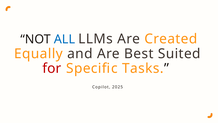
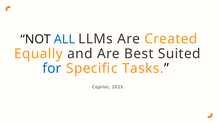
for colour: red -> blue (52, 68)
